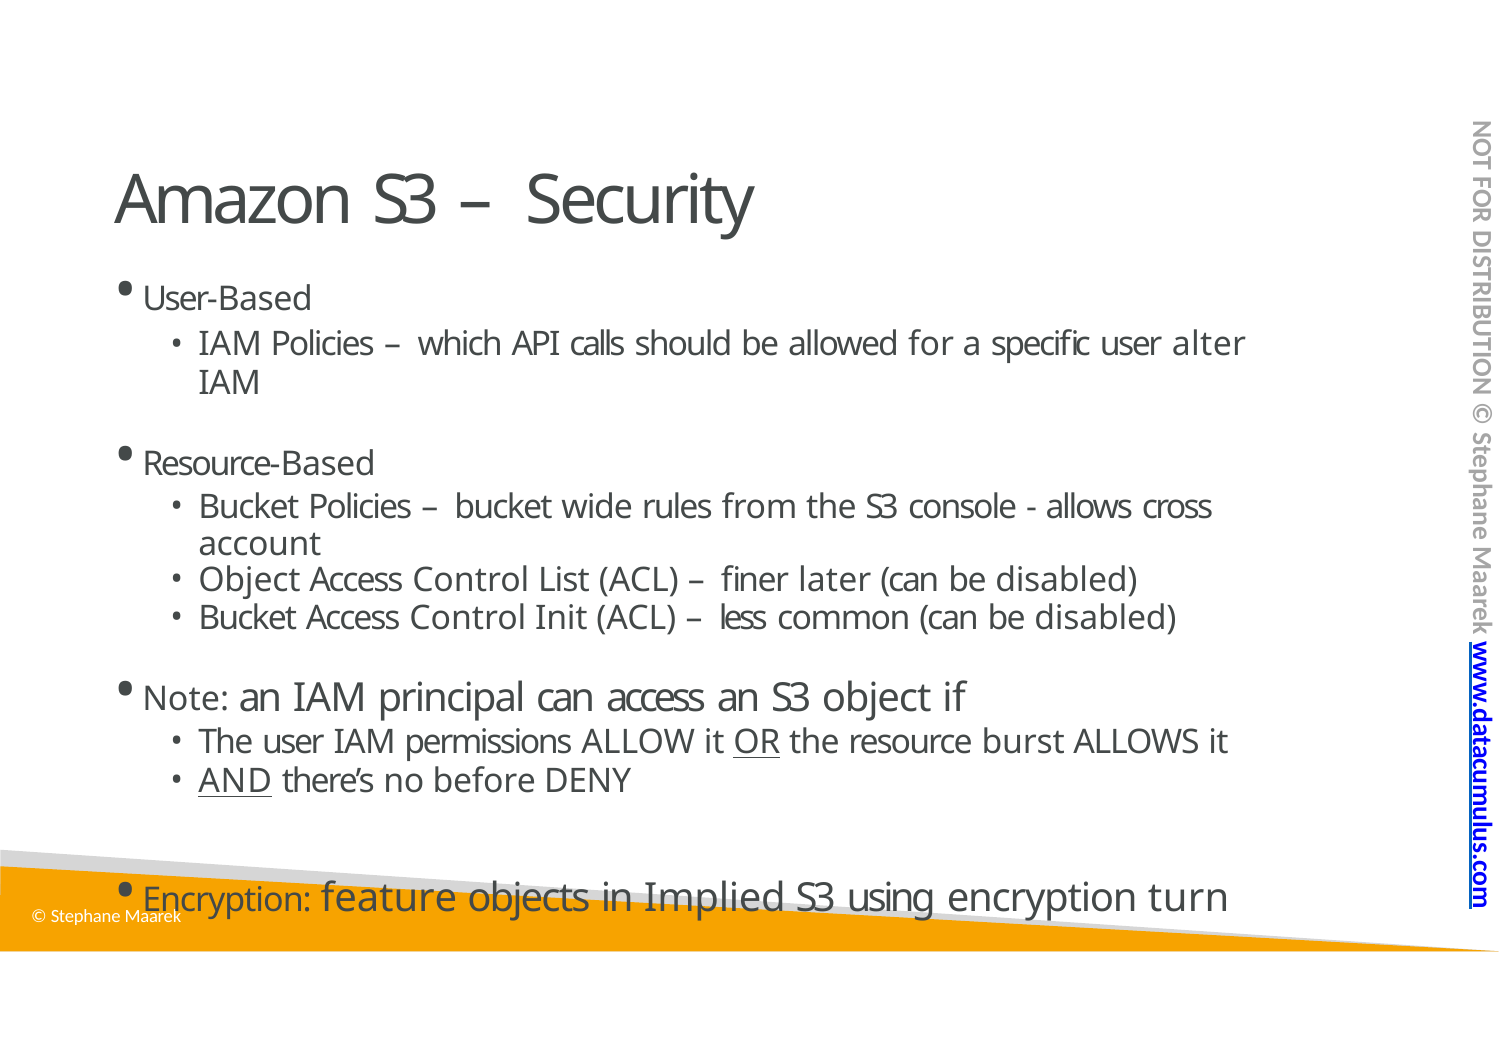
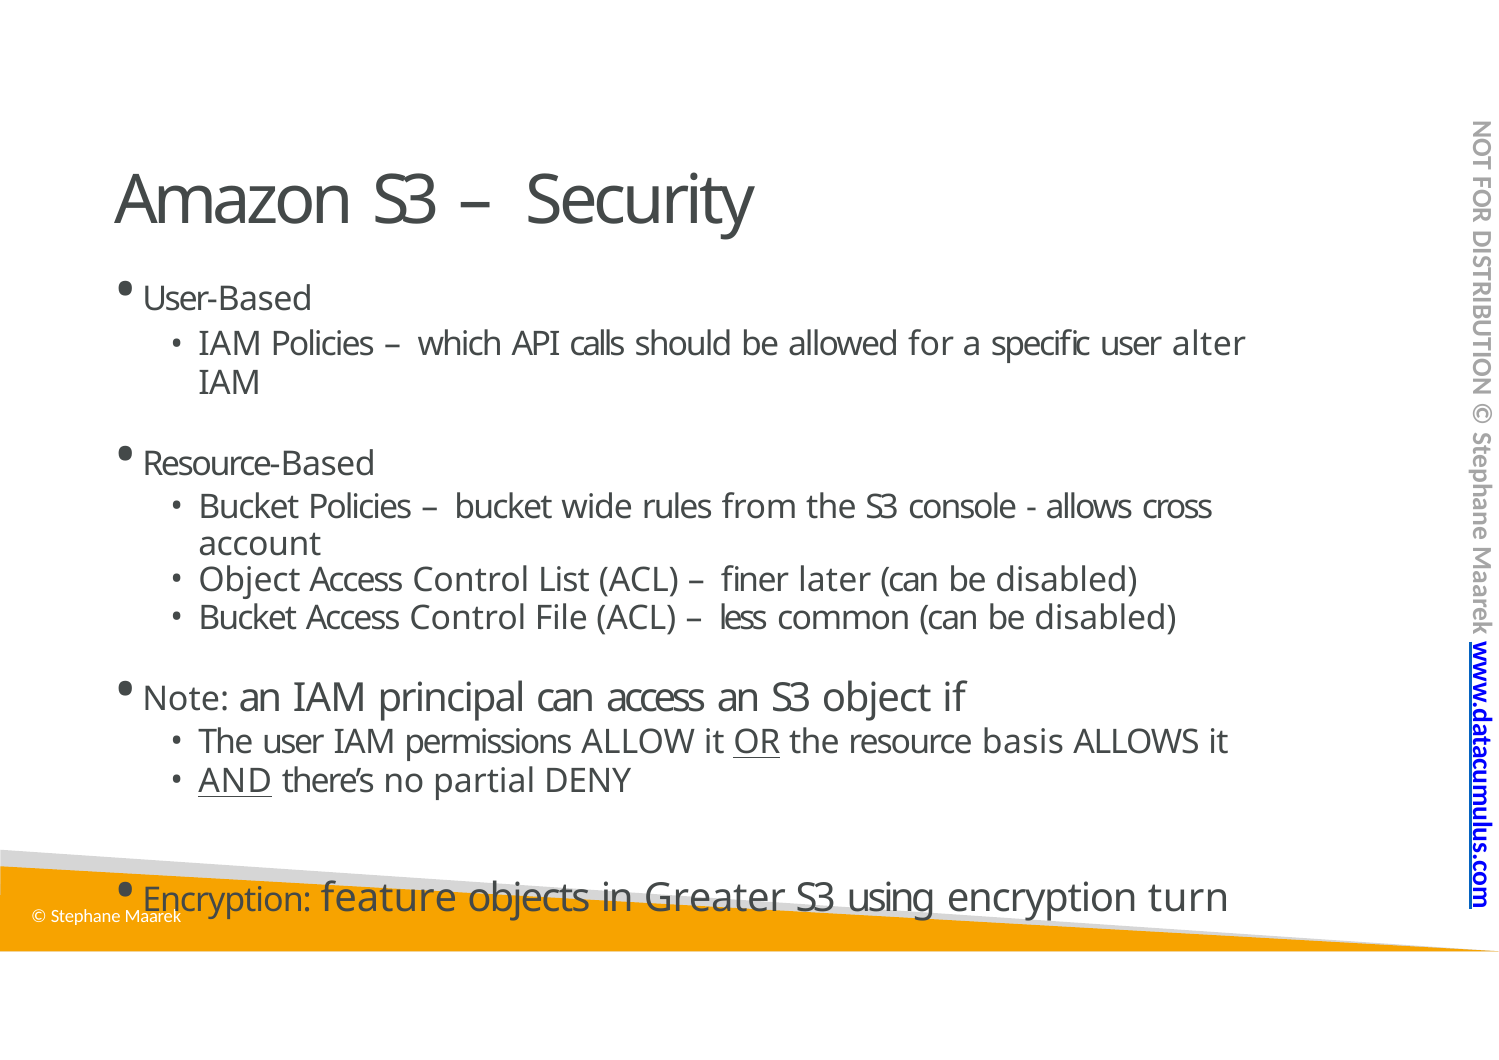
Init: Init -> File (561, 618)
burst: burst -> basis (1023, 742)
before: before -> partial (484, 781)
Implied: Implied -> Greater (715, 899)
